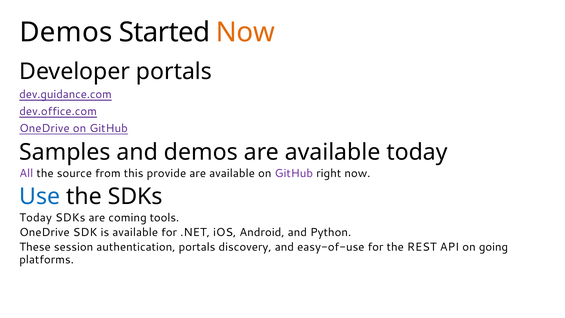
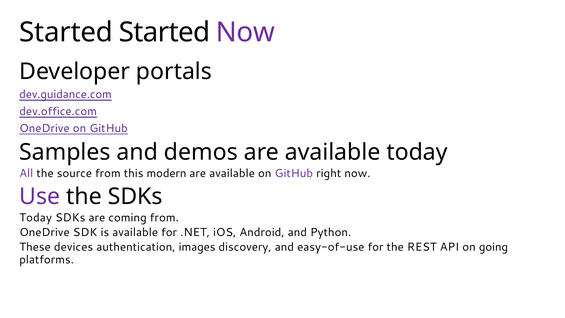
Demos: Demos -> Started (66, 32)
Now colour: orange -> purple (245, 32)
provide: provide -> modern (167, 173)
Use colour: blue -> purple (40, 196)
coming tools: tools -> from (164, 218)
session: session -> devices (74, 247)
authentication portals: portals -> images (197, 247)
